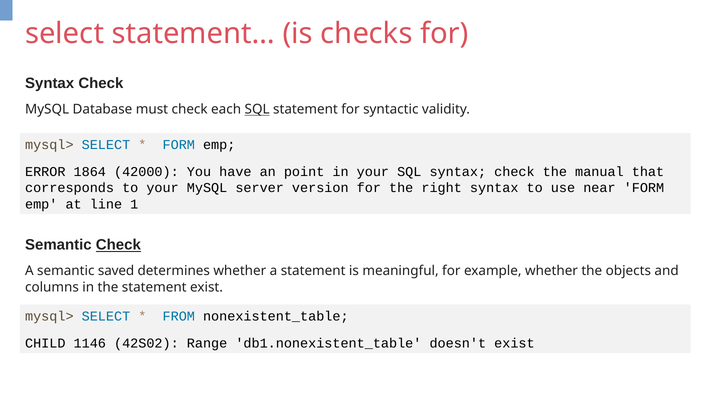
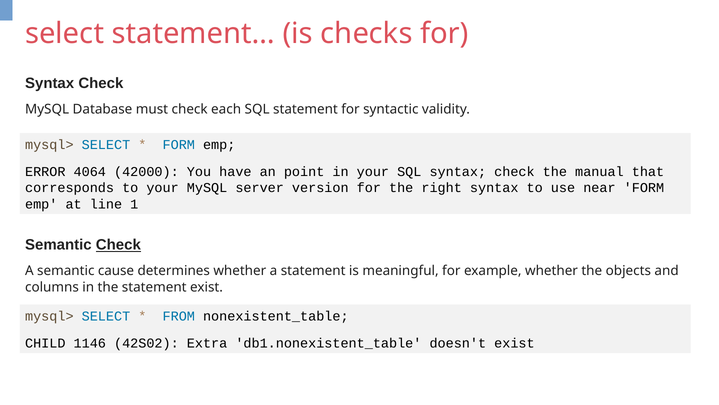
SQL underline: present -> none (257, 109)
1864: 1864 -> 4064 (90, 171)
saved: saved -> cause (116, 271)
Range: Range -> Extra (207, 343)
